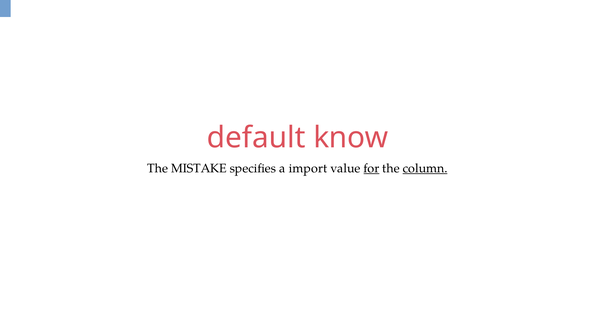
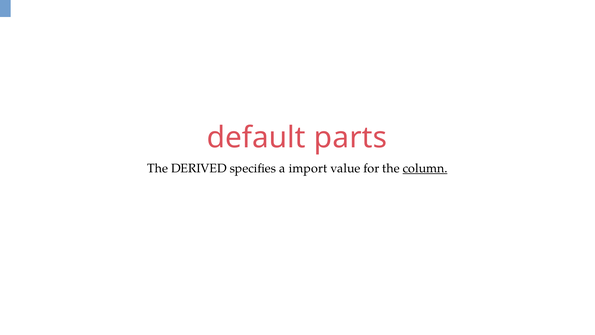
know: know -> parts (350, 137)
MISTAKE: MISTAKE -> DERIVED (199, 168)
for underline: present -> none (371, 168)
